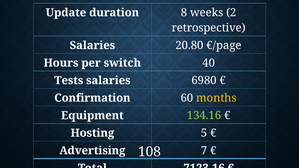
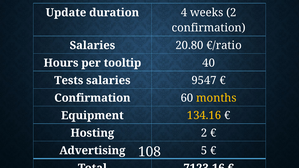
8: 8 -> 4 (184, 13)
retrospective: retrospective -> confirmation (209, 28)
€/page: €/page -> €/ratio (224, 45)
switch: switch -> tooltip (122, 63)
6980: 6980 -> 9547 (204, 81)
134.16 colour: light green -> yellow (204, 116)
Hosting 5: 5 -> 2 (204, 133)
7: 7 -> 5 (204, 151)
